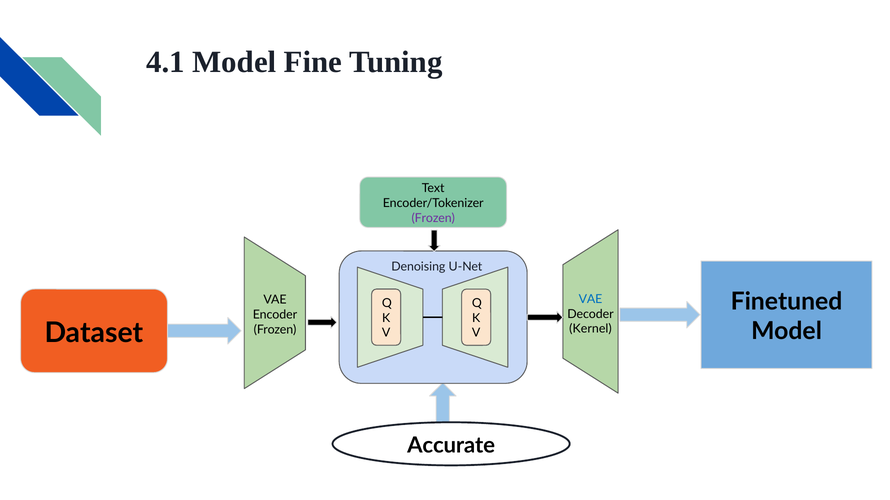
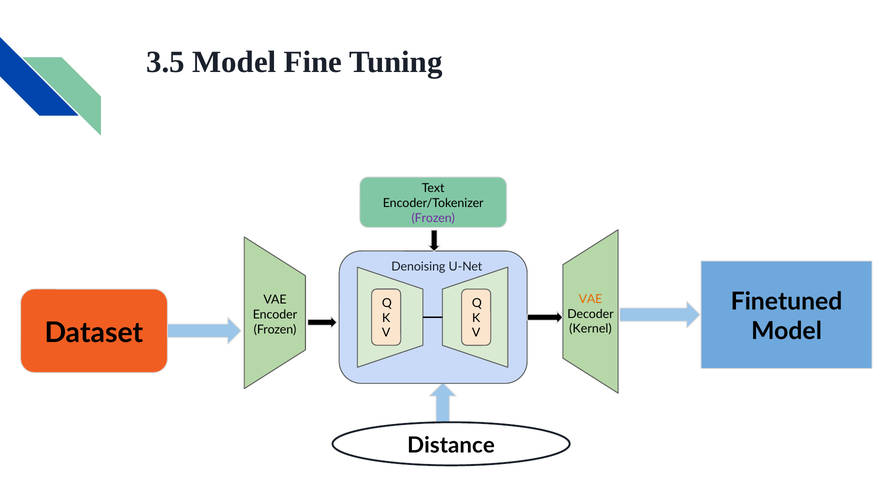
4.1: 4.1 -> 3.5 (165, 62)
VAE colour: blue -> orange (591, 300)
Accurate: Accurate -> Distance (451, 446)
